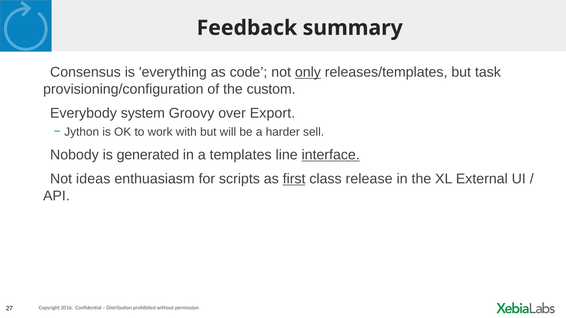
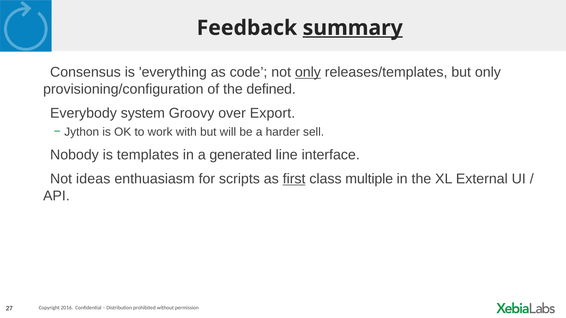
summary underline: none -> present (353, 28)
but task: task -> only (488, 72)
custom: custom -> defined (271, 89)
generated: generated -> templates (148, 155)
templates: templates -> generated (241, 155)
interface underline: present -> none (331, 155)
release: release -> multiple (369, 179)
